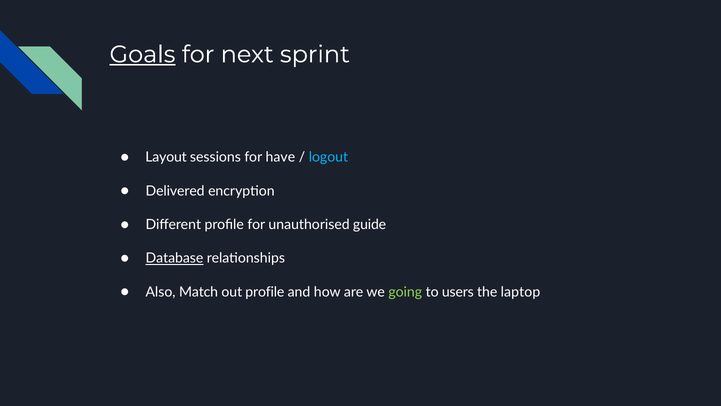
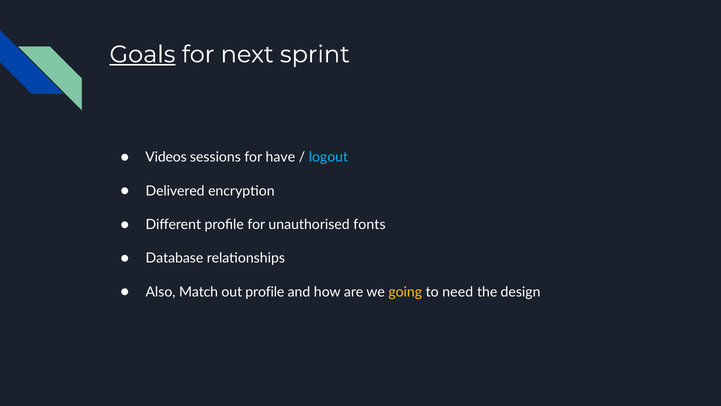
Layout: Layout -> Videos (166, 157)
guide: guide -> fonts (369, 224)
Database underline: present -> none (174, 258)
going colour: light green -> yellow (405, 292)
users: users -> need (458, 292)
laptop: laptop -> design (521, 292)
